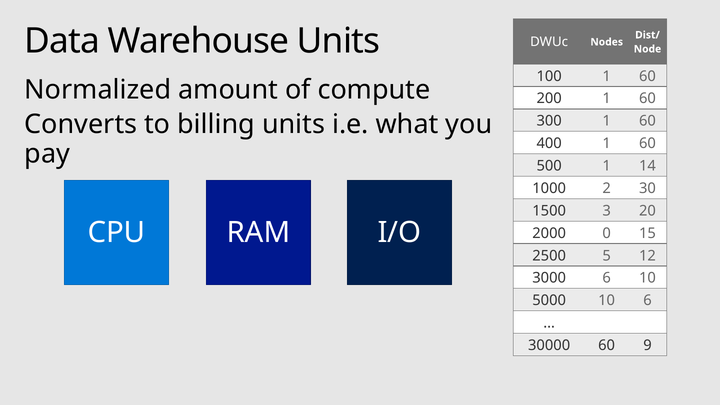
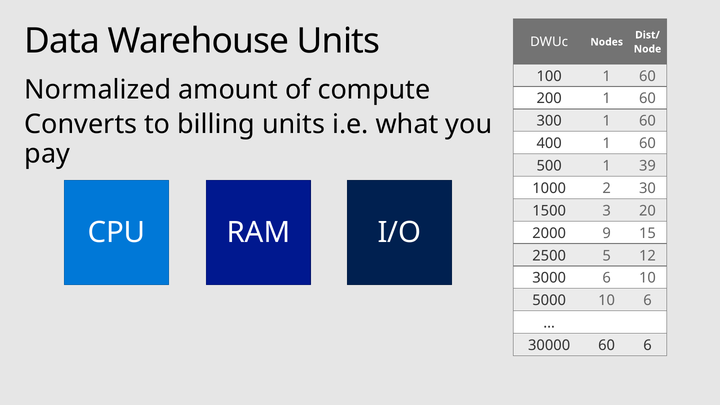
14: 14 -> 39 (647, 166)
0: 0 -> 9 (607, 233)
60 9: 9 -> 6 (648, 345)
